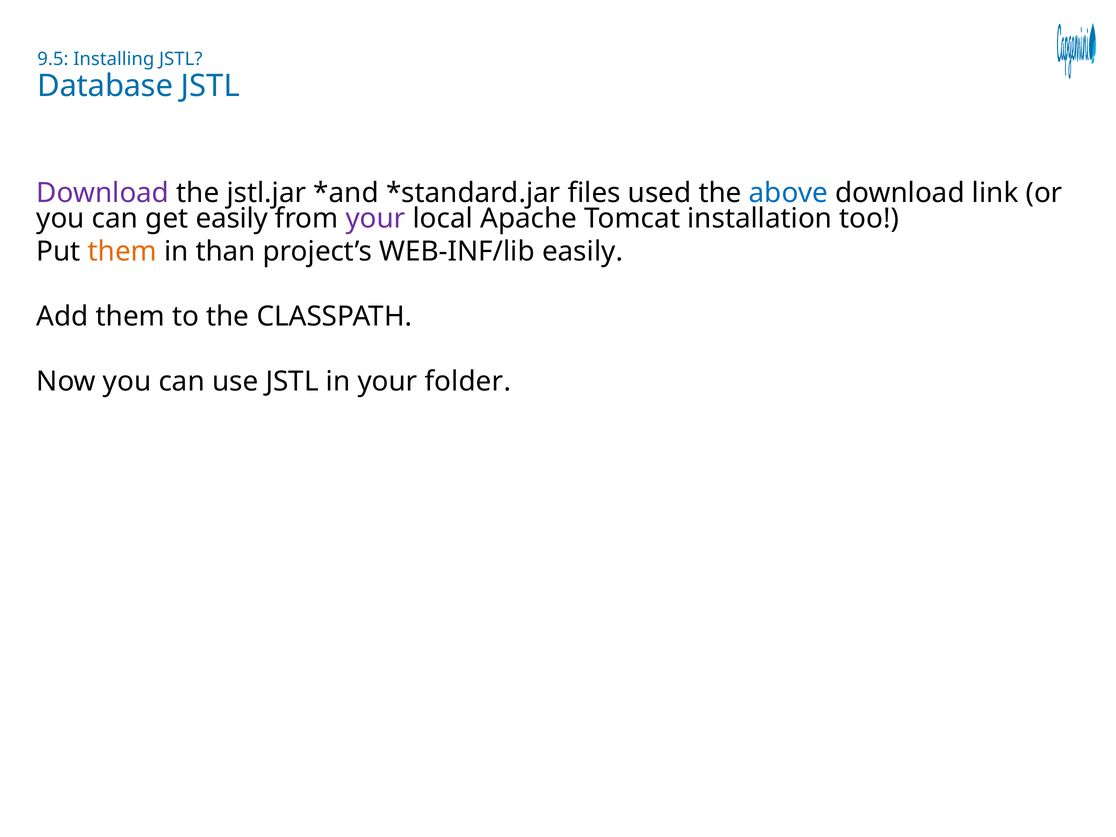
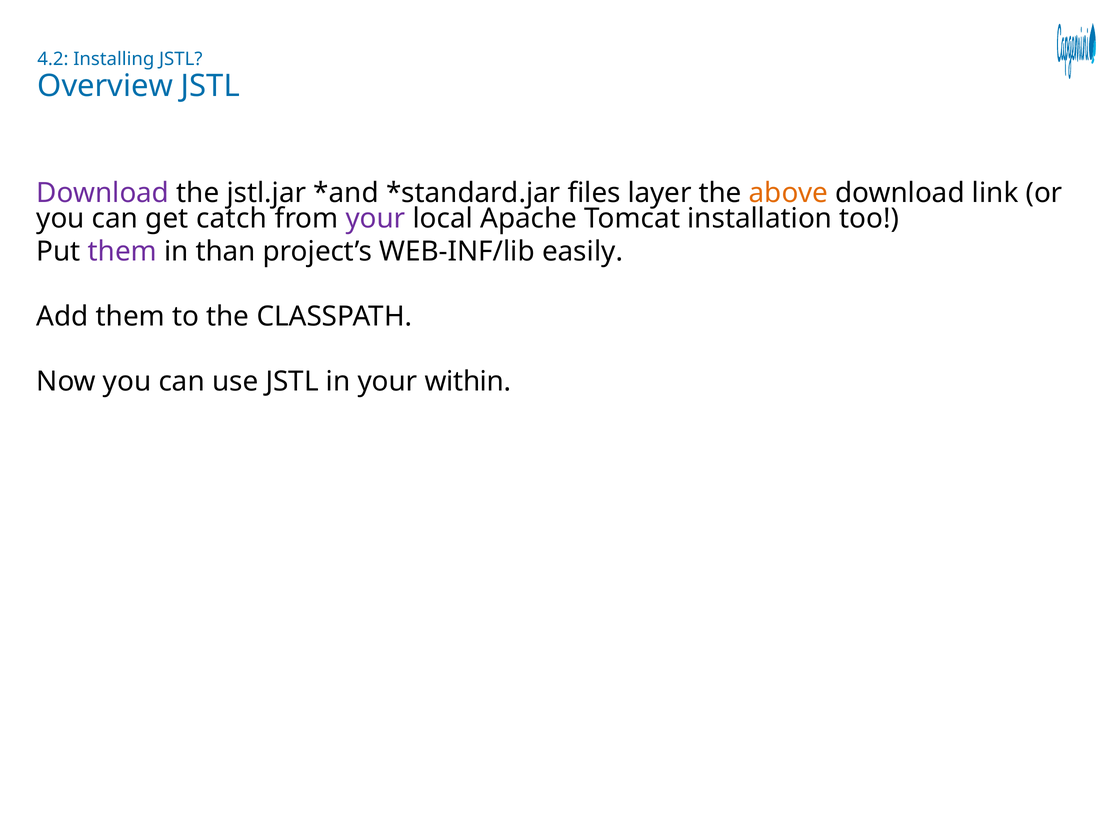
9.5: 9.5 -> 4.2 (53, 59)
Database: Database -> Overview (105, 86)
used: used -> layer (660, 193)
above colour: blue -> orange (788, 193)
get easily: easily -> catch (232, 219)
them colour: orange -> purple (122, 251)
folder: folder -> within (468, 382)
